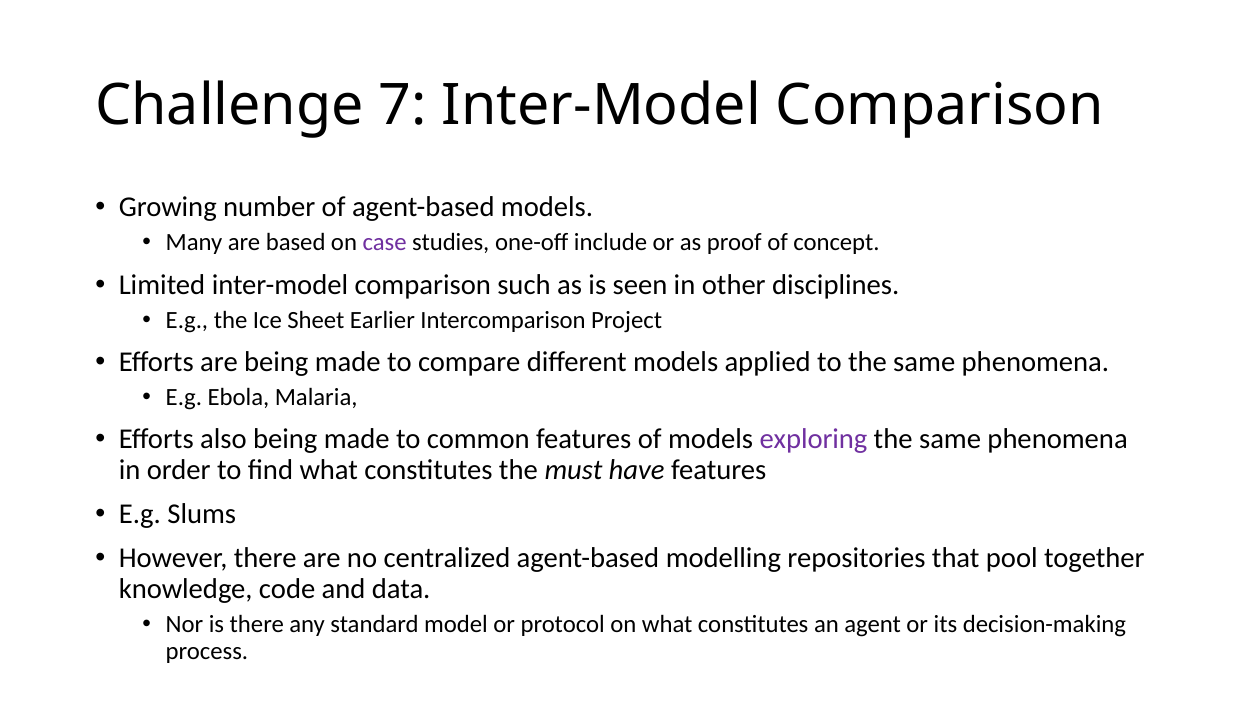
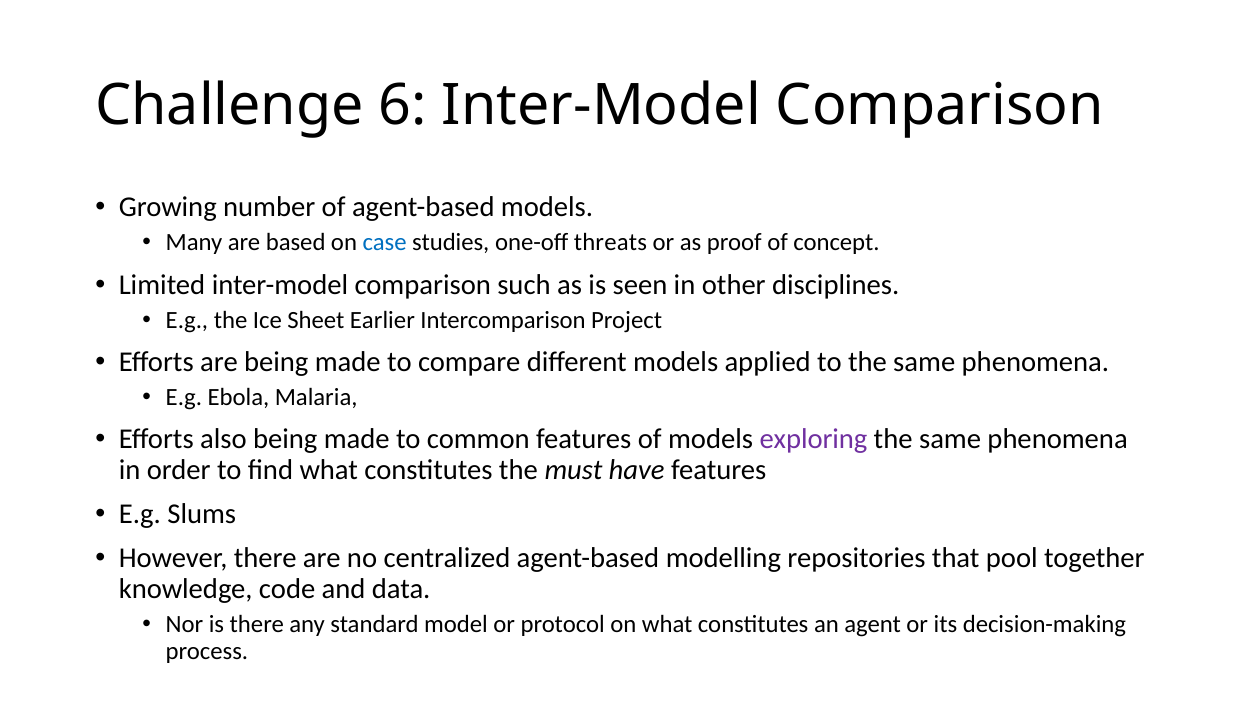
7: 7 -> 6 (403, 105)
case colour: purple -> blue (385, 243)
include: include -> threats (610, 243)
